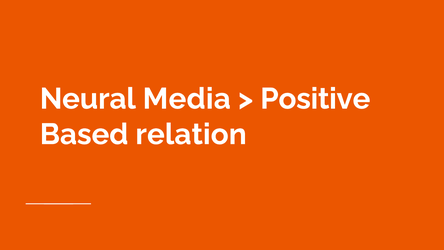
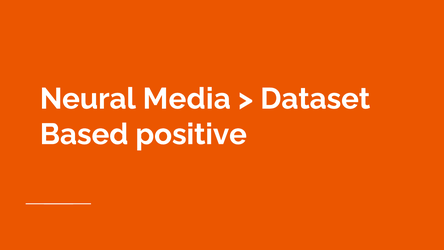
Positive: Positive -> Dataset (315, 99)
relation: relation -> positive (191, 134)
